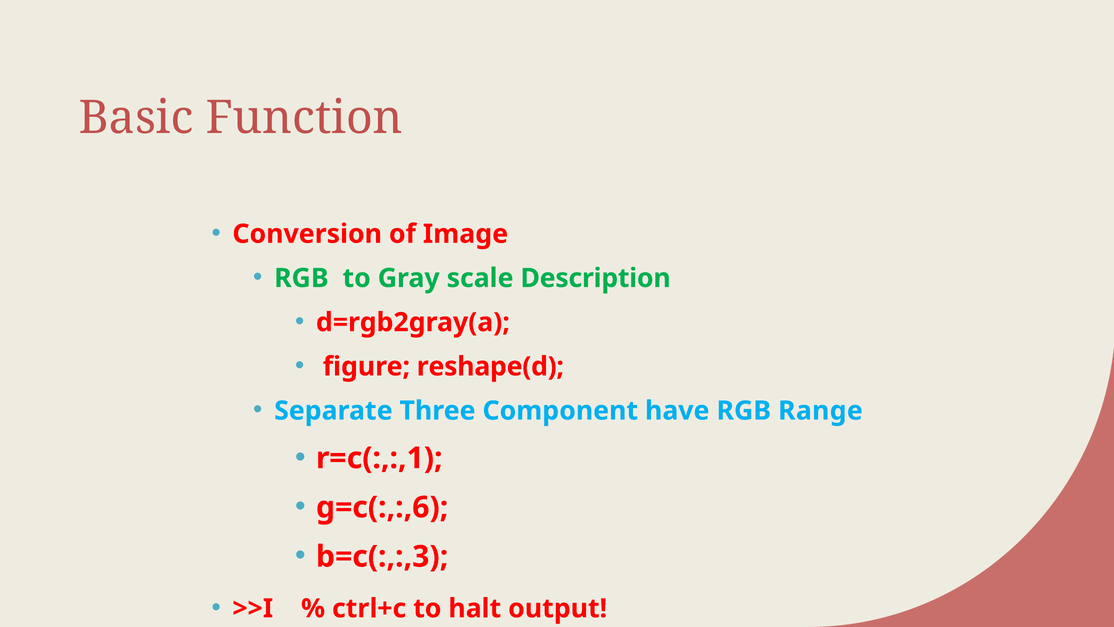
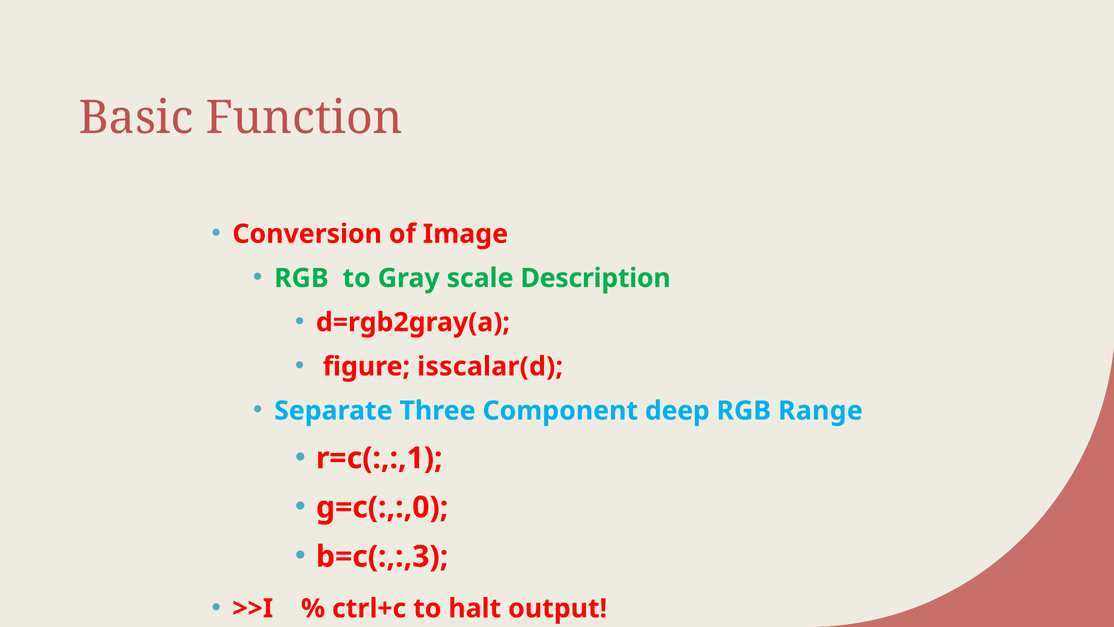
reshape(d: reshape(d -> isscalar(d (490, 366)
have: have -> deep (677, 411)
g=c(:,:,6: g=c(:,:,6 -> g=c(:,:,0 (382, 507)
